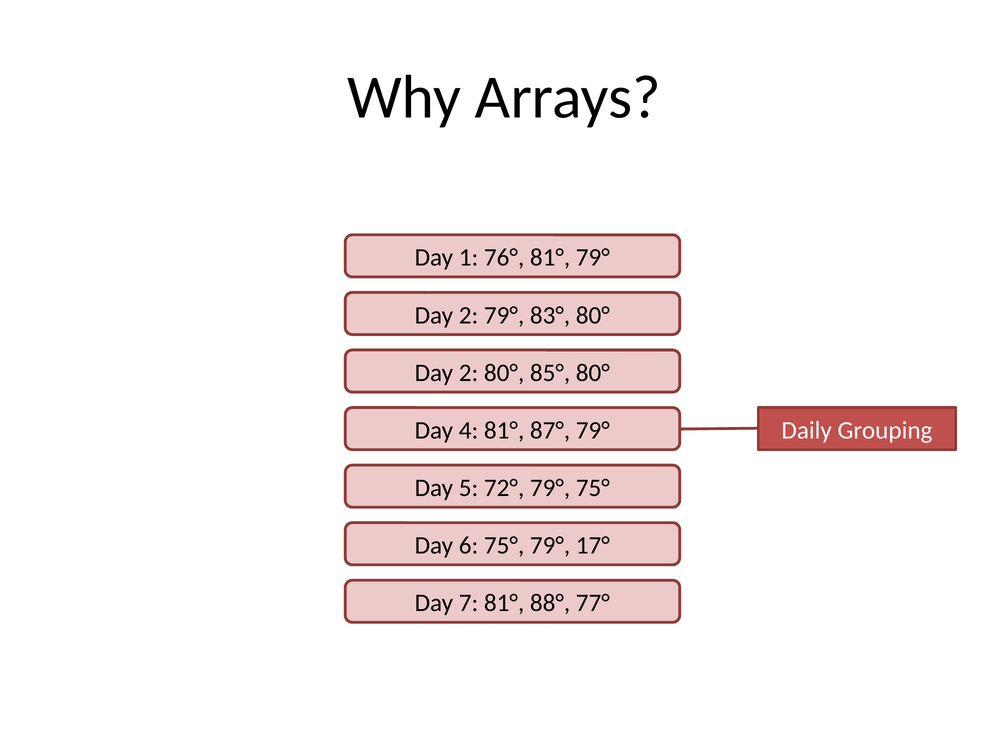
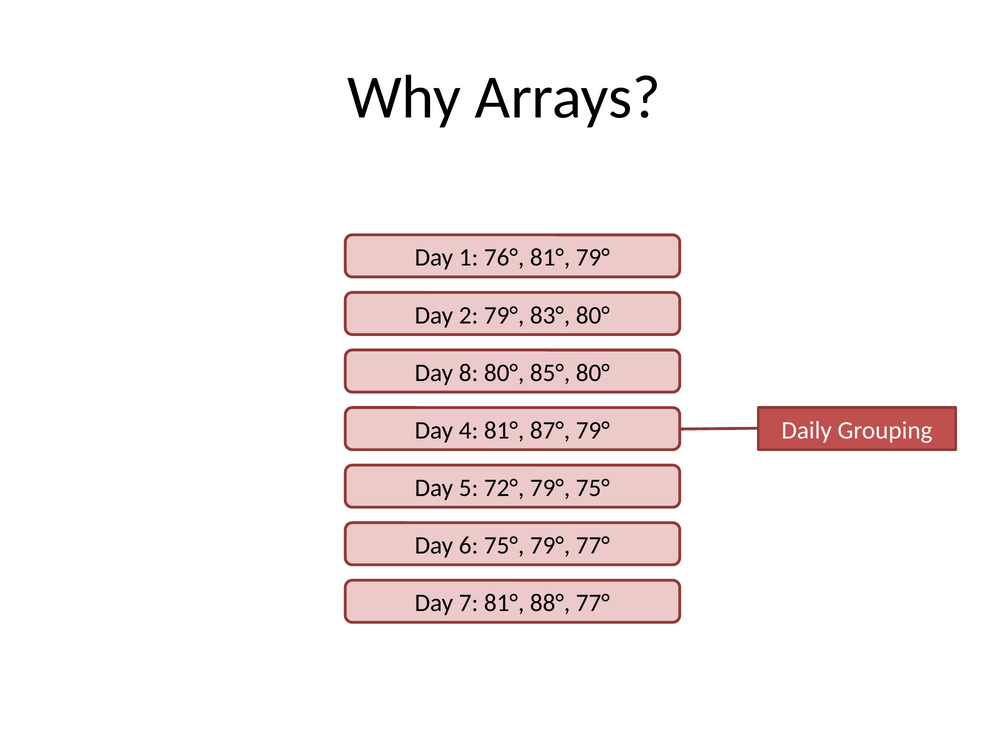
2: 2 -> 8 (469, 373)
79° 17°: 17° -> 77° (593, 545)
